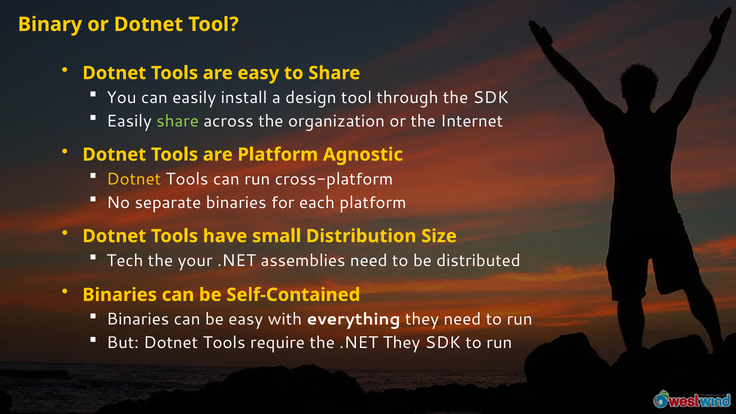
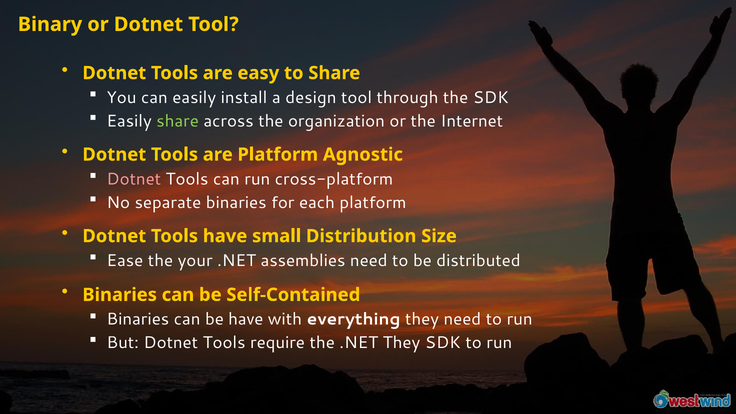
Dotnet colour: yellow -> pink (134, 179)
Tech: Tech -> Ease (125, 261)
be easy: easy -> have (246, 319)
